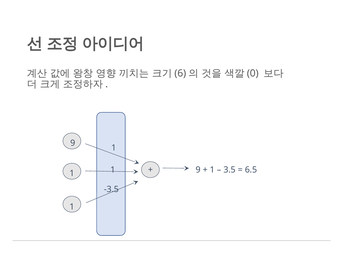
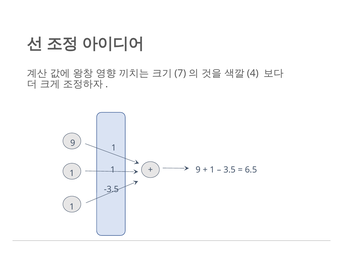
6: 6 -> 7 (180, 73)
0: 0 -> 4 (253, 73)
